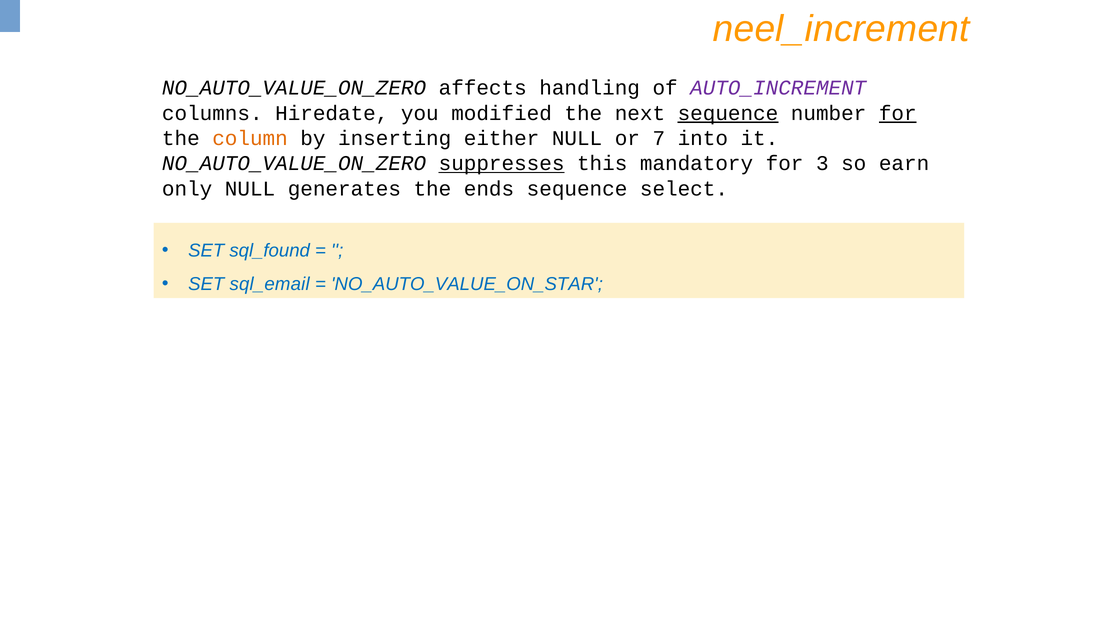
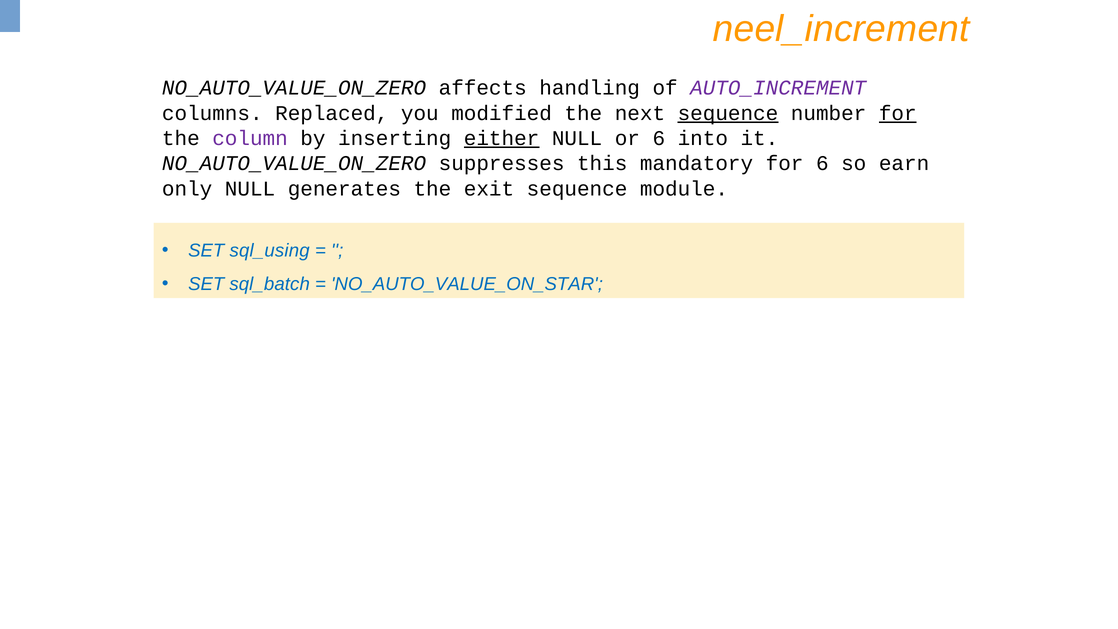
Hiredate: Hiredate -> Replaced (332, 113)
column colour: orange -> purple (250, 138)
either underline: none -> present (502, 138)
or 7: 7 -> 6 (659, 138)
suppresses underline: present -> none (502, 163)
for 3: 3 -> 6 (822, 163)
ends: ends -> exit (489, 189)
select: select -> module (684, 189)
sql_found: sql_found -> sql_using (270, 251)
sql_email: sql_email -> sql_batch (270, 284)
